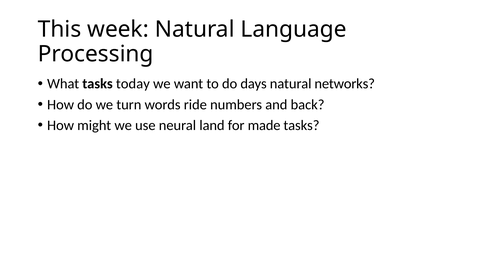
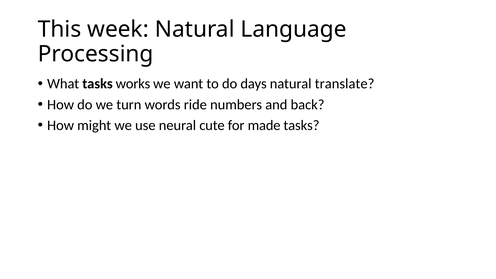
today: today -> works (133, 84)
networks: networks -> translate (345, 84)
land: land -> cute (212, 125)
